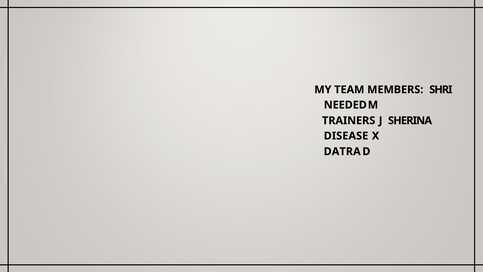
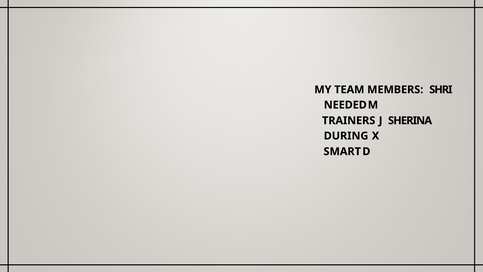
DISEASE: DISEASE -> DURING (346, 136)
DATRA: DATRA -> SMART (342, 151)
